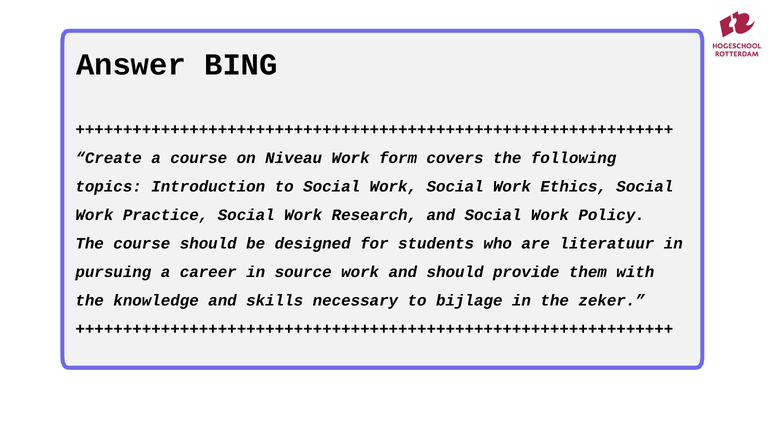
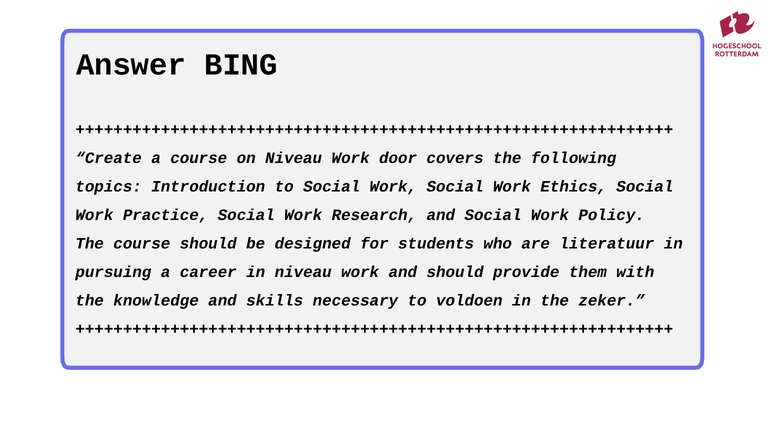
form: form -> door (398, 158)
in source: source -> niveau (303, 272)
bijlage: bijlage -> voldoen (469, 301)
